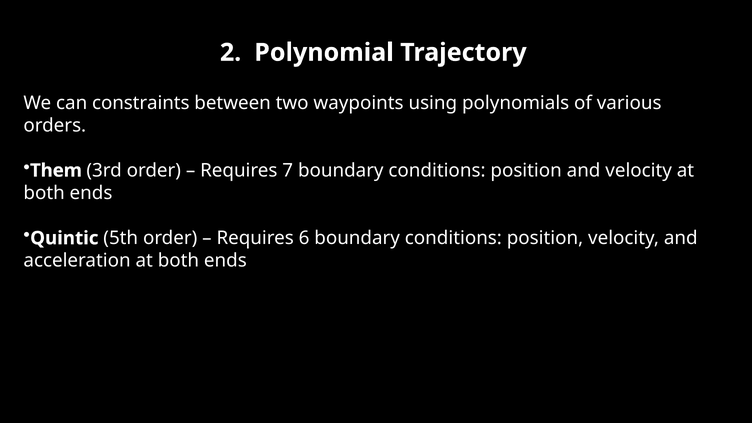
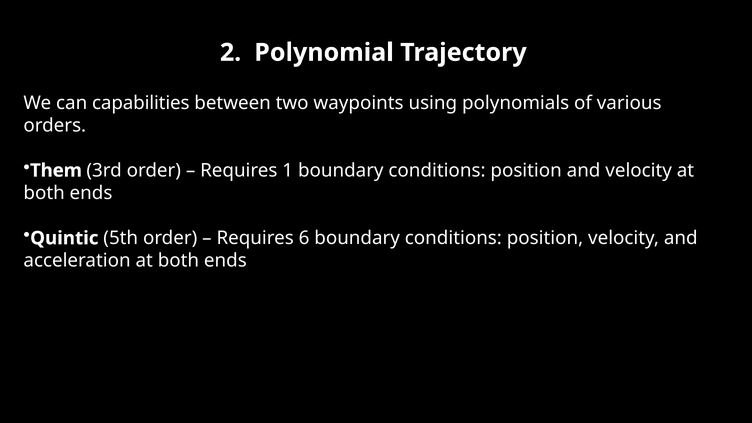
constraints: constraints -> capabilities (141, 103)
7: 7 -> 1 (288, 170)
